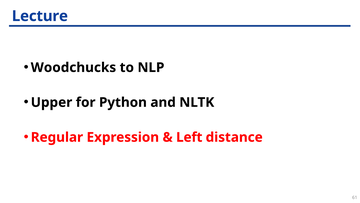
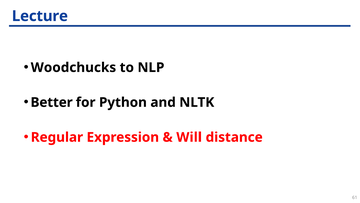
Upper: Upper -> Better (52, 102)
Left: Left -> Will (189, 137)
